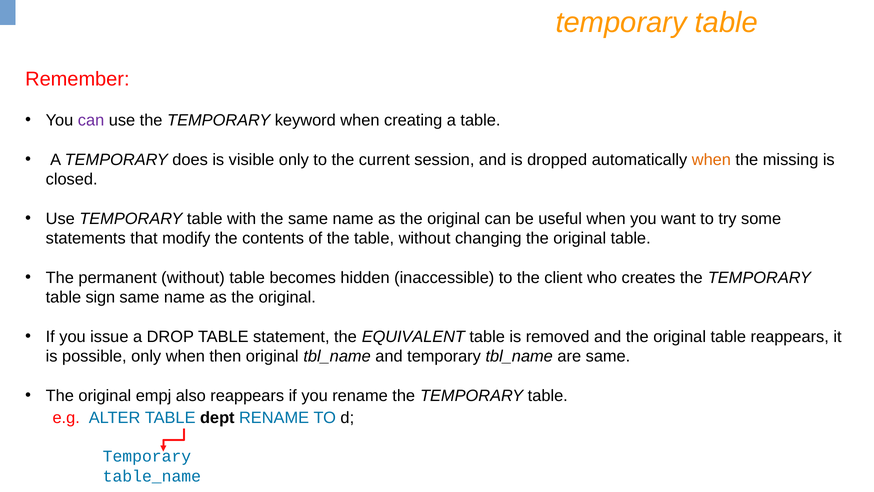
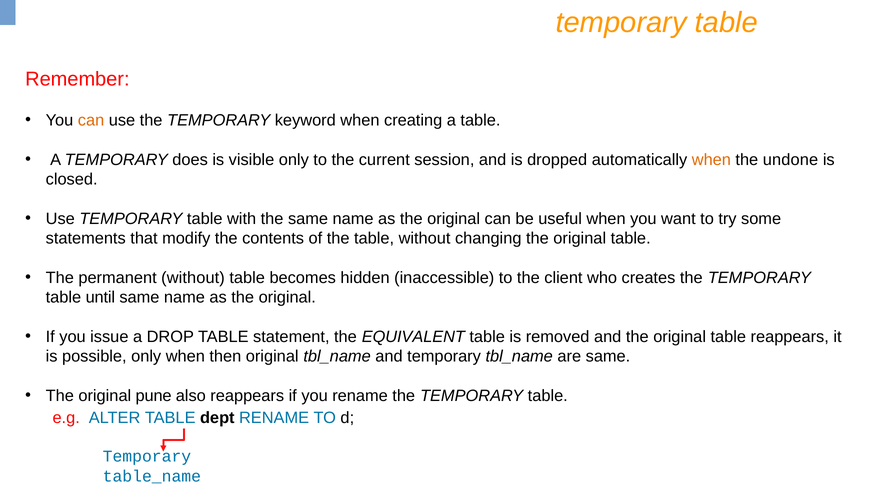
can colour: purple -> orange (91, 120)
missing: missing -> undone (791, 160)
sign: sign -> until (100, 297)
empj: empj -> pune (154, 396)
